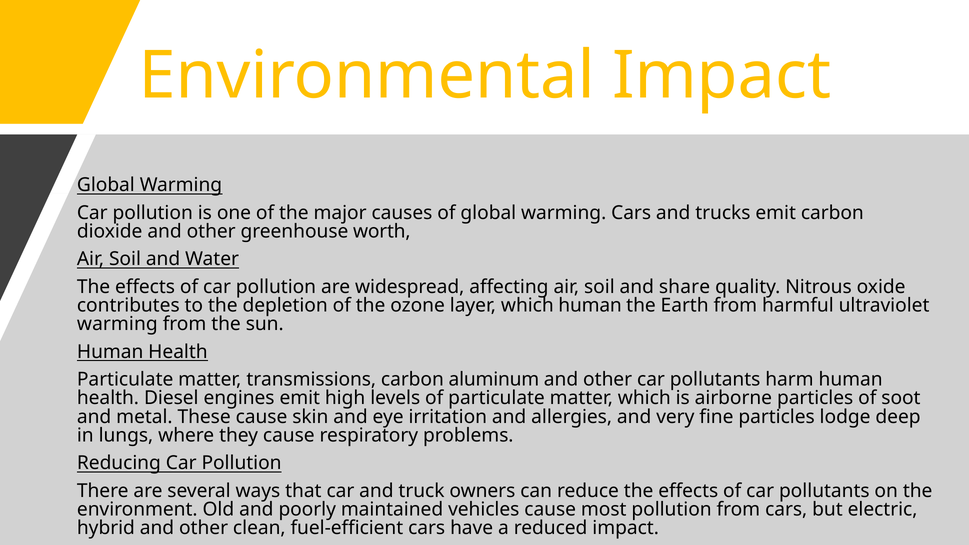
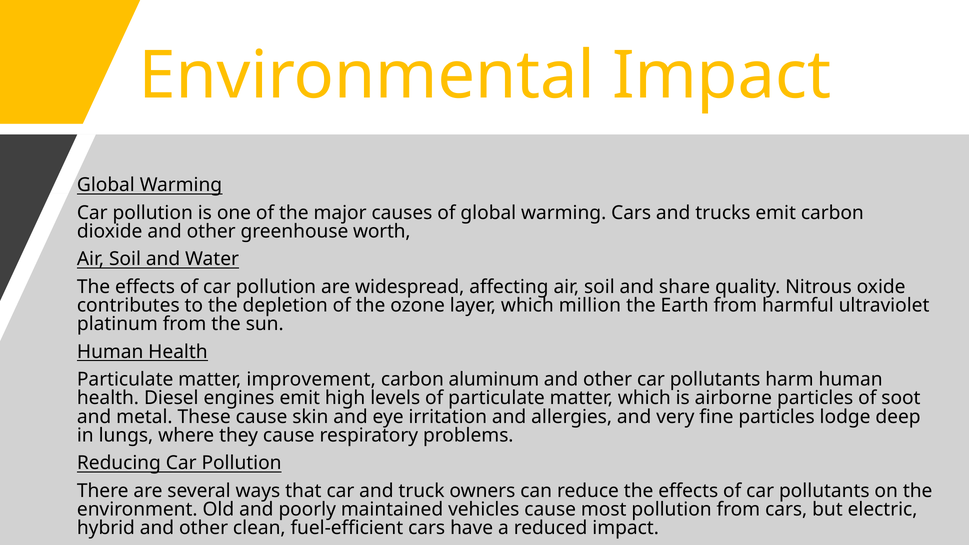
which human: human -> million (590, 306)
warming: warming -> platinum (117, 324)
transmissions: transmissions -> improvement (311, 380)
